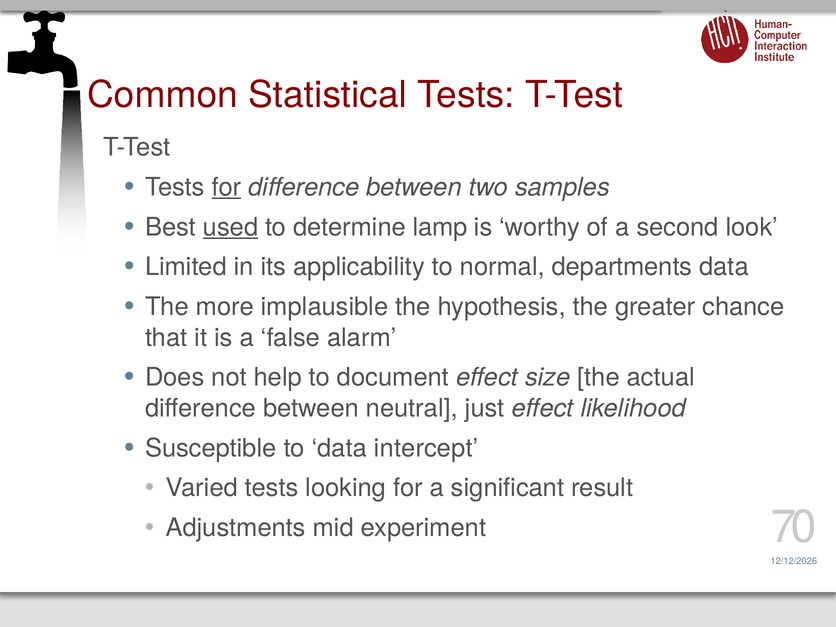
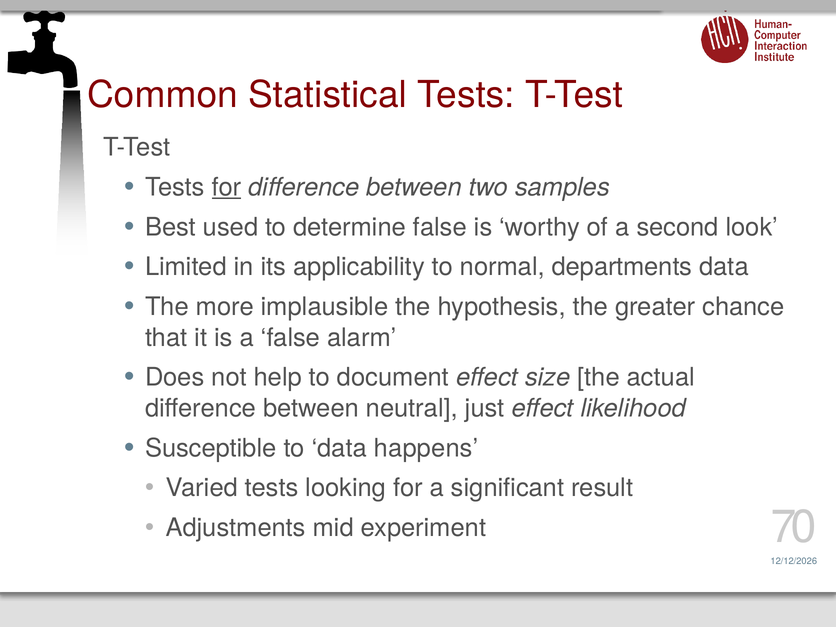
used underline: present -> none (231, 227)
determine lamp: lamp -> false (440, 227)
intercept: intercept -> happens (426, 448)
